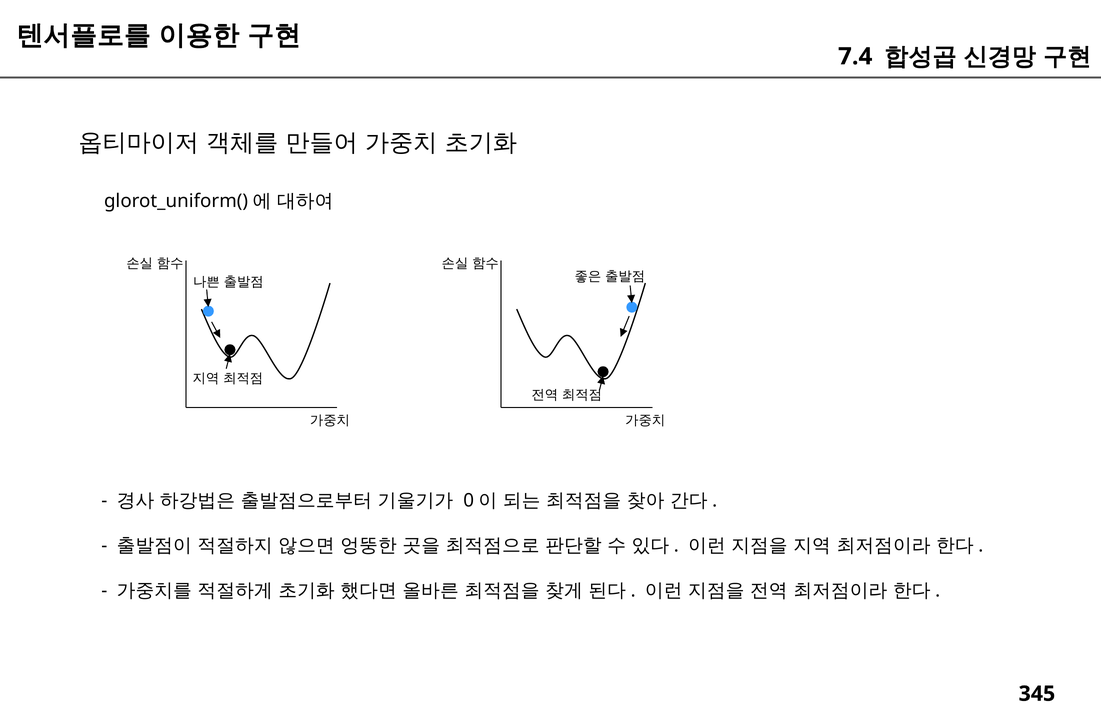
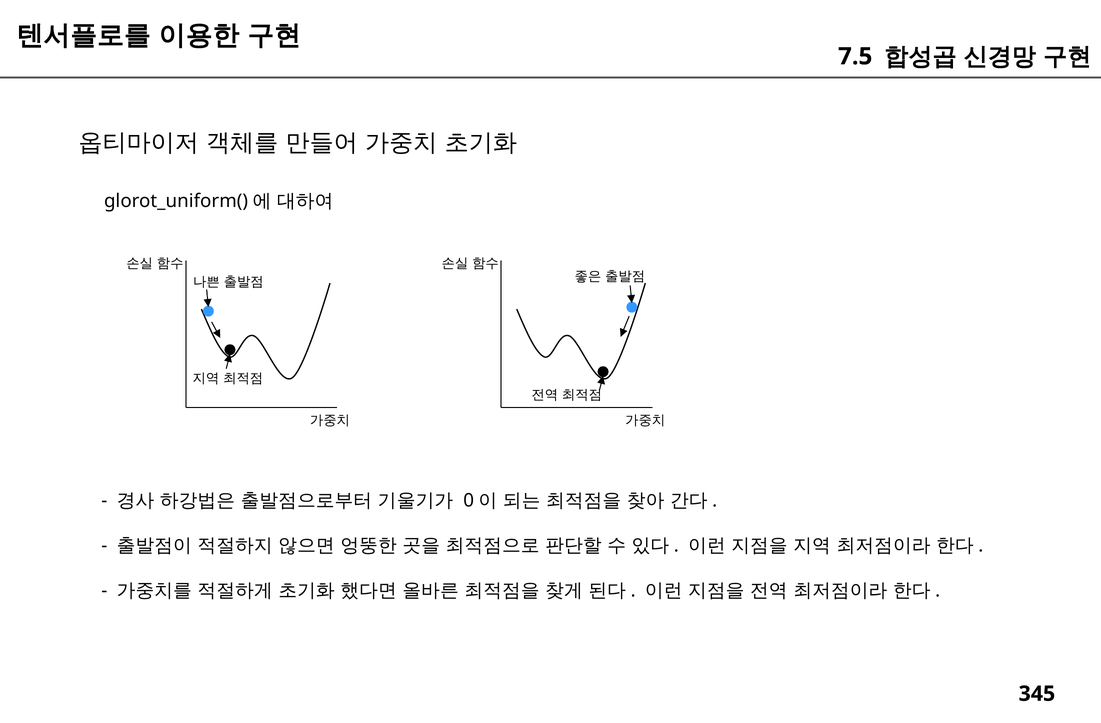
7.4: 7.4 -> 7.5 (855, 56)
